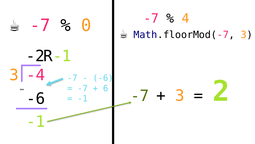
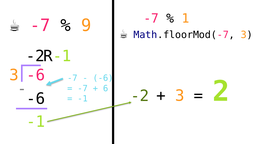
0: 0 -> 9 (86, 25)
4: 4 -> 1 (186, 18)
-4: -4 -> -6 (36, 75)
-7: -7 -> -2 (140, 95)
